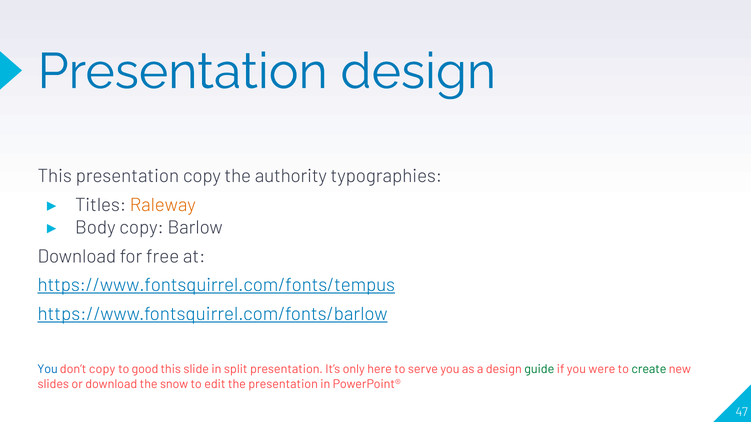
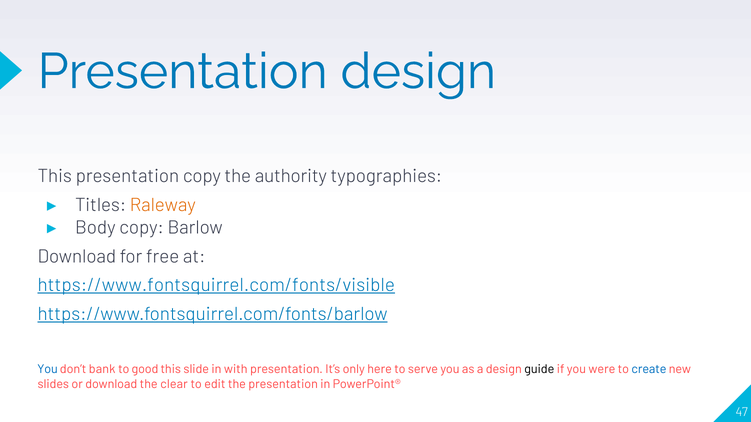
https://www.fontsquirrel.com/fonts/tempus: https://www.fontsquirrel.com/fonts/tempus -> https://www.fontsquirrel.com/fonts/visible (216, 285)
don’t copy: copy -> bank (102, 370)
split: split -> with (236, 370)
guide colour: green -> black (539, 370)
create colour: green -> blue (649, 370)
snow: snow -> clear (174, 385)
